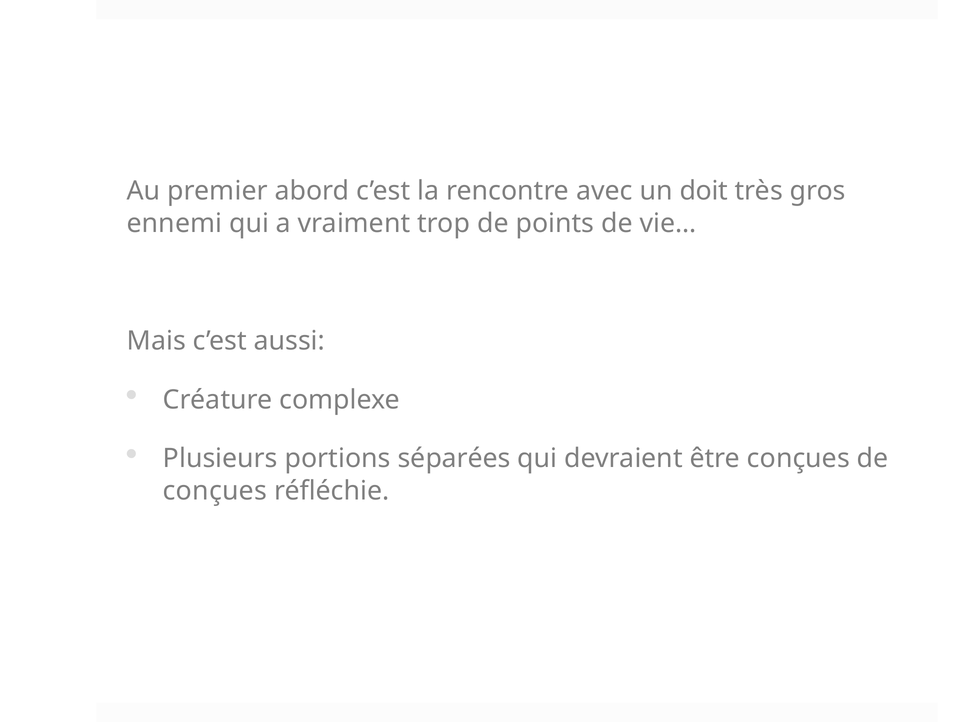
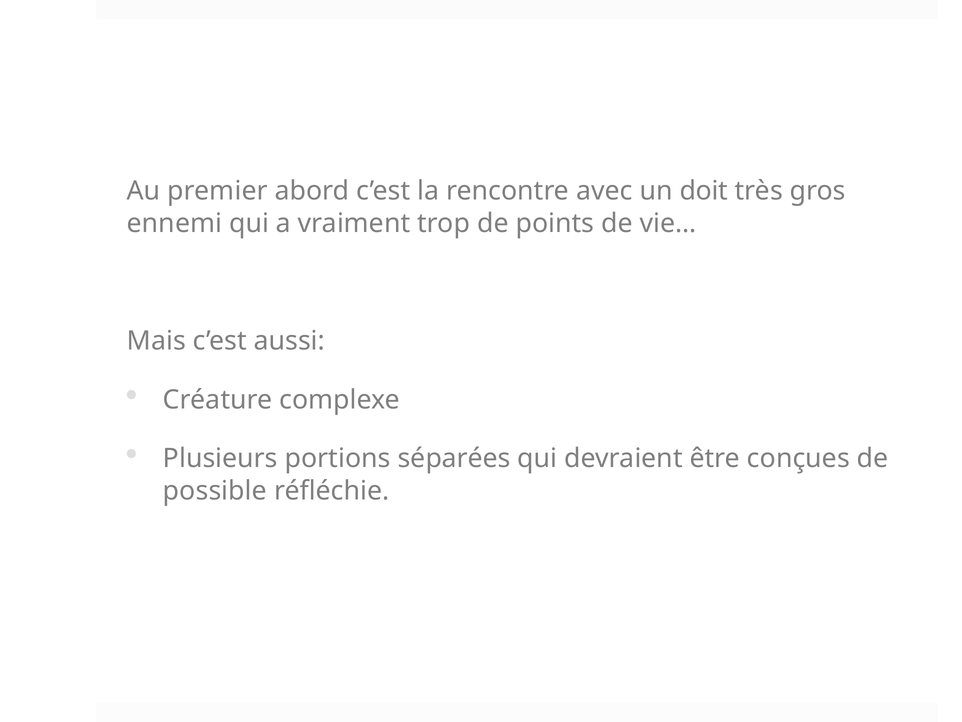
conçues: conçues -> possible (215, 490)
